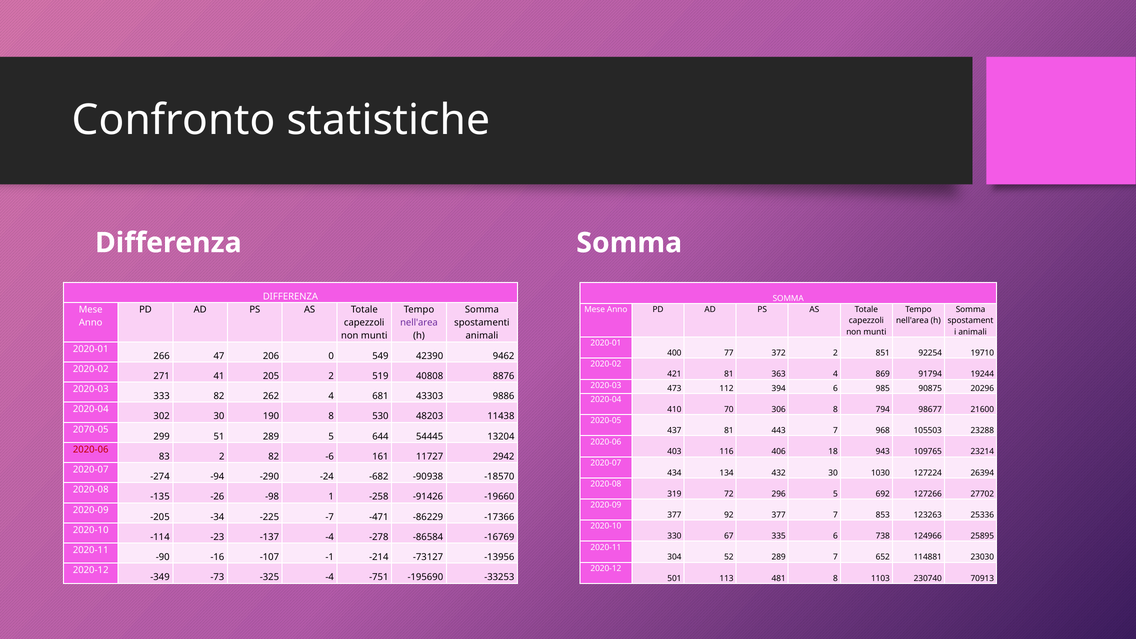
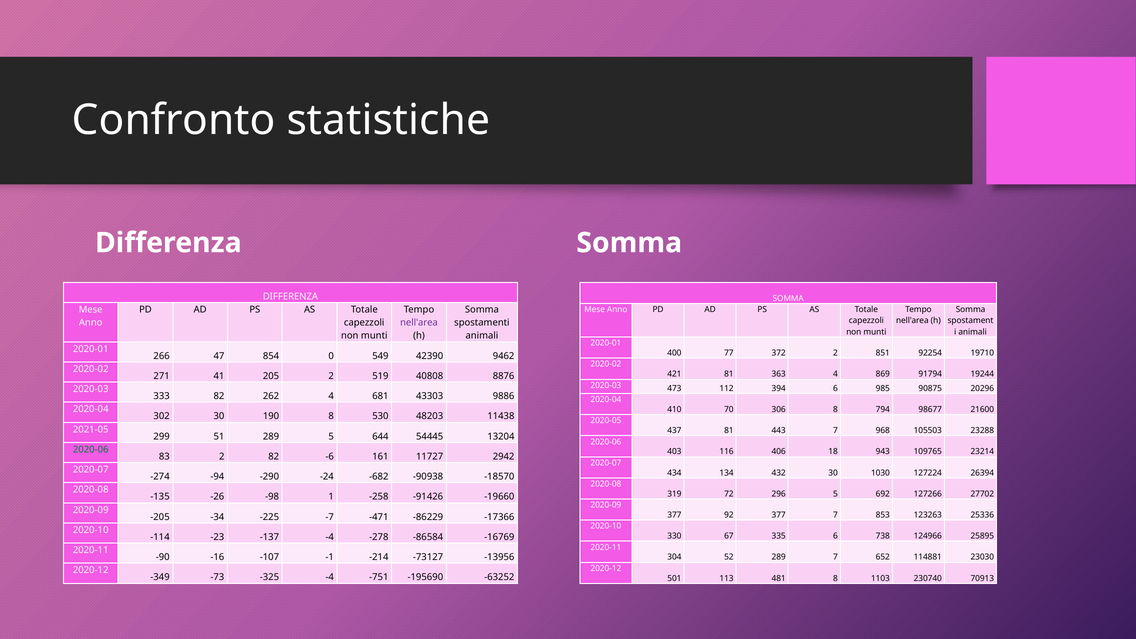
206: 206 -> 854 (271, 356)
2070-05: 2070-05 -> 2021-05 (91, 429)
2020-06 colour: red -> green (91, 450)
-33253: -33253 -> -63252 (499, 577)
